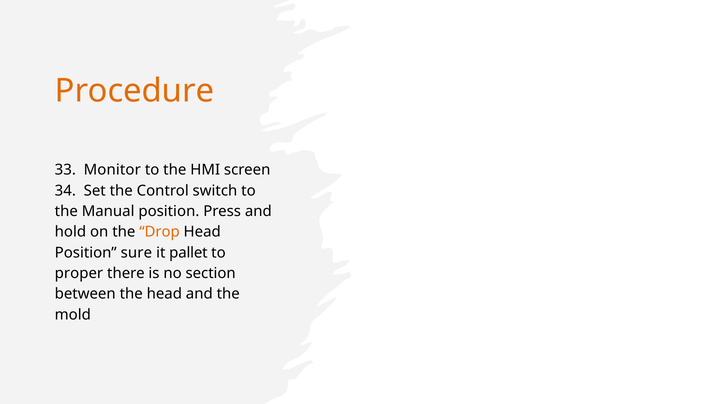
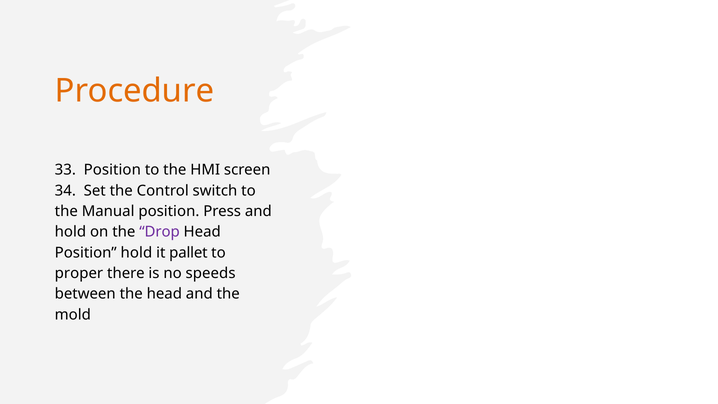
33 Monitor: Monitor -> Position (112, 170)
Drop colour: orange -> purple (160, 232)
Position sure: sure -> hold (136, 253)
section: section -> speeds (211, 273)
